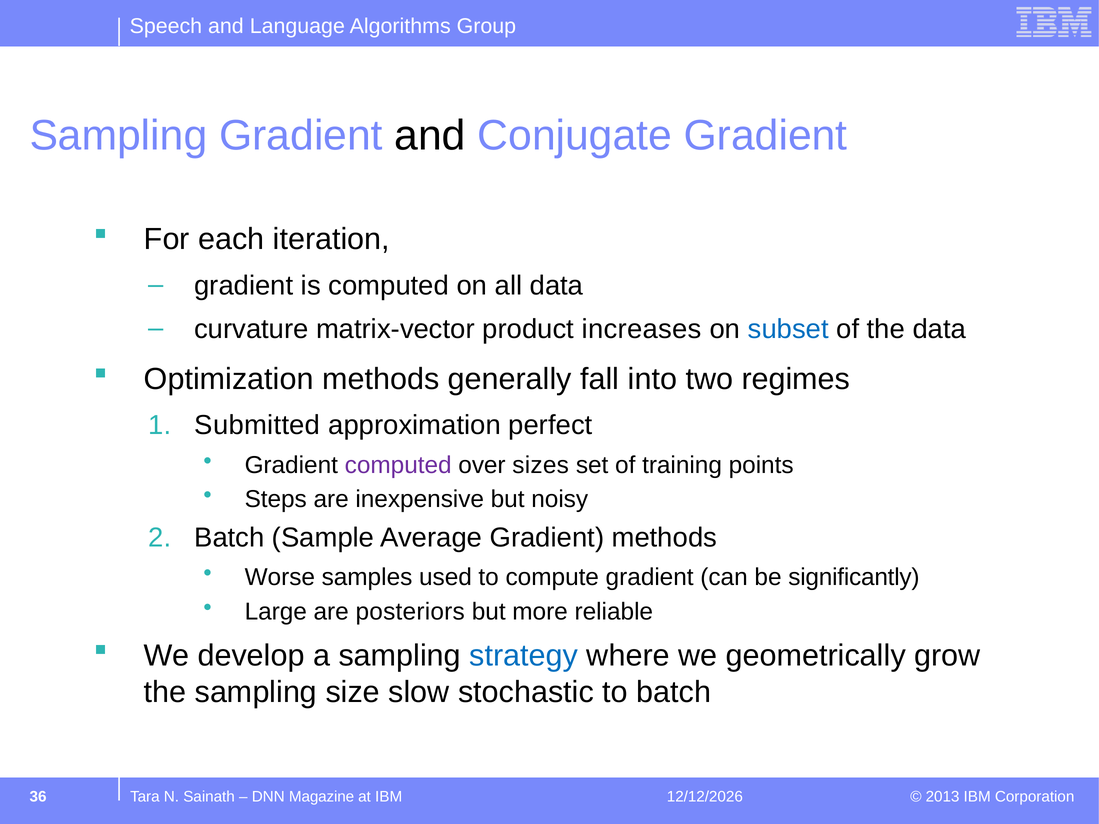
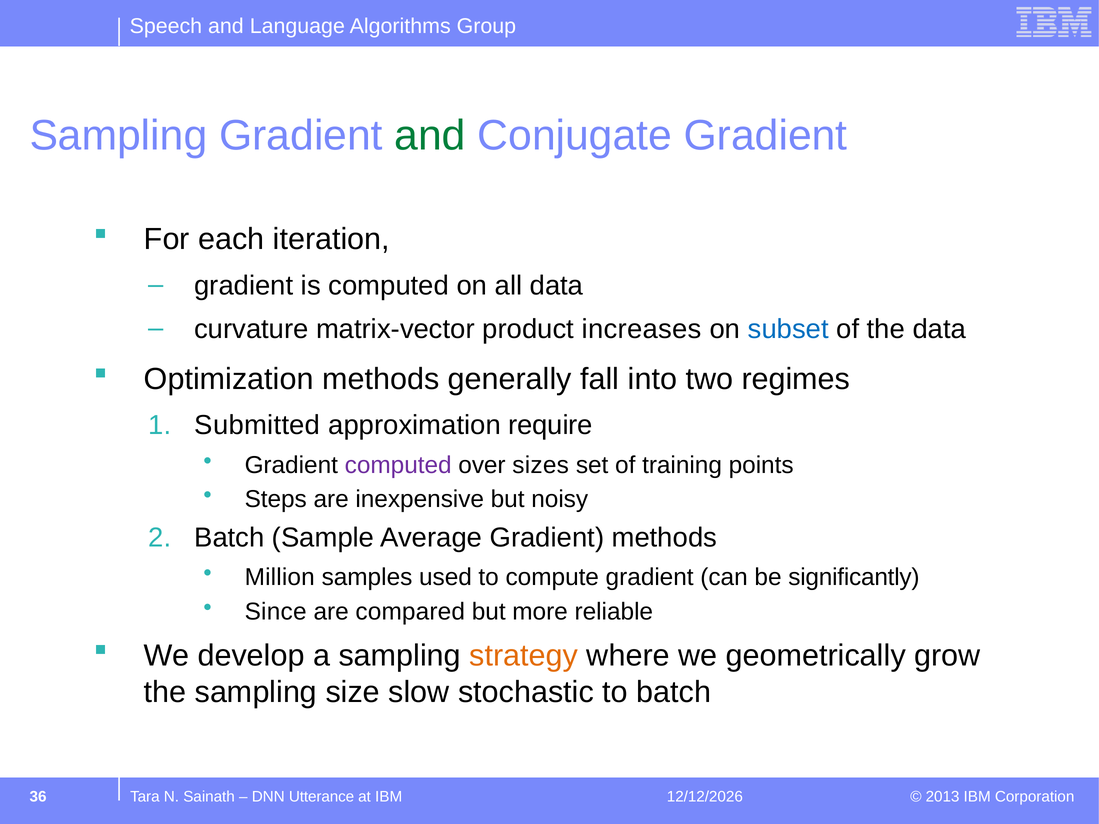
and colour: black -> green (430, 136)
perfect: perfect -> require (551, 425)
Worse: Worse -> Million (280, 578)
Large: Large -> Since (276, 612)
posteriors: posteriors -> compared (410, 612)
strategy colour: blue -> orange (524, 656)
Magazine: Magazine -> Utterance (322, 797)
